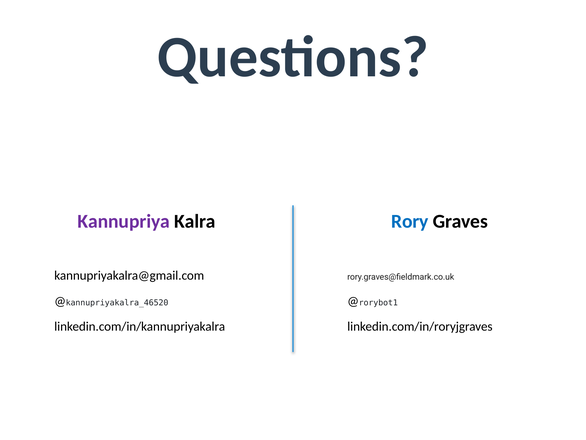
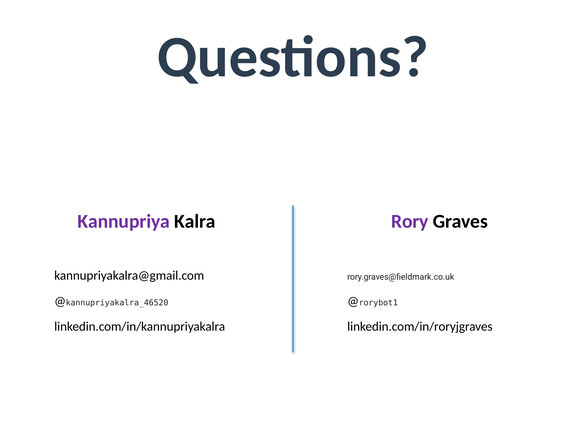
Rory colour: blue -> purple (410, 221)
